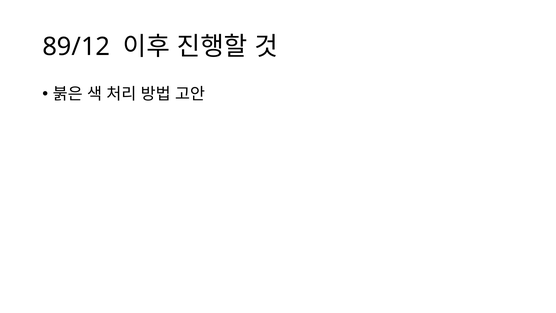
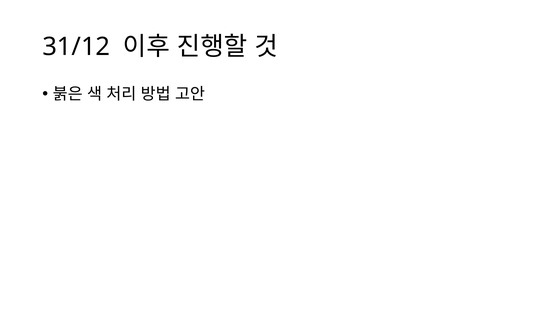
89/12: 89/12 -> 31/12 (76, 47)
